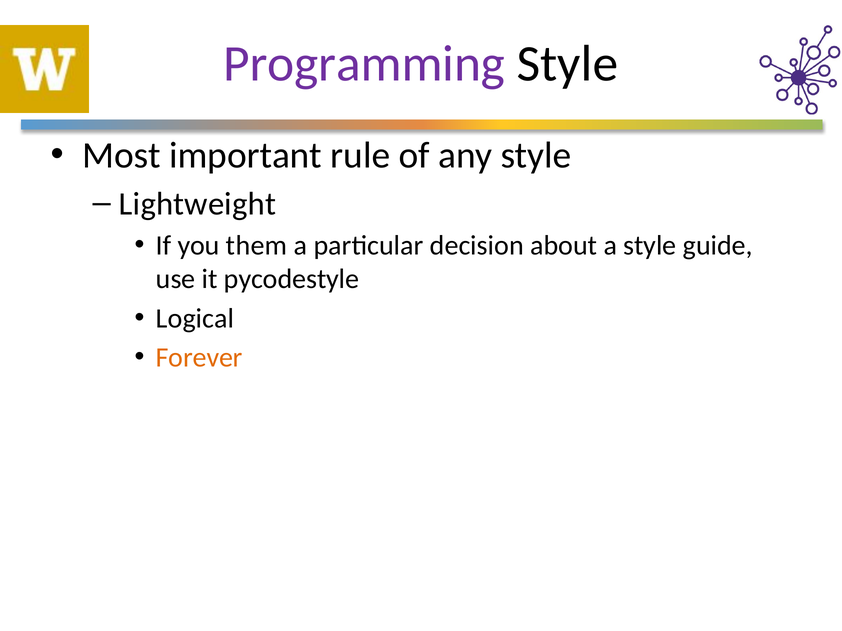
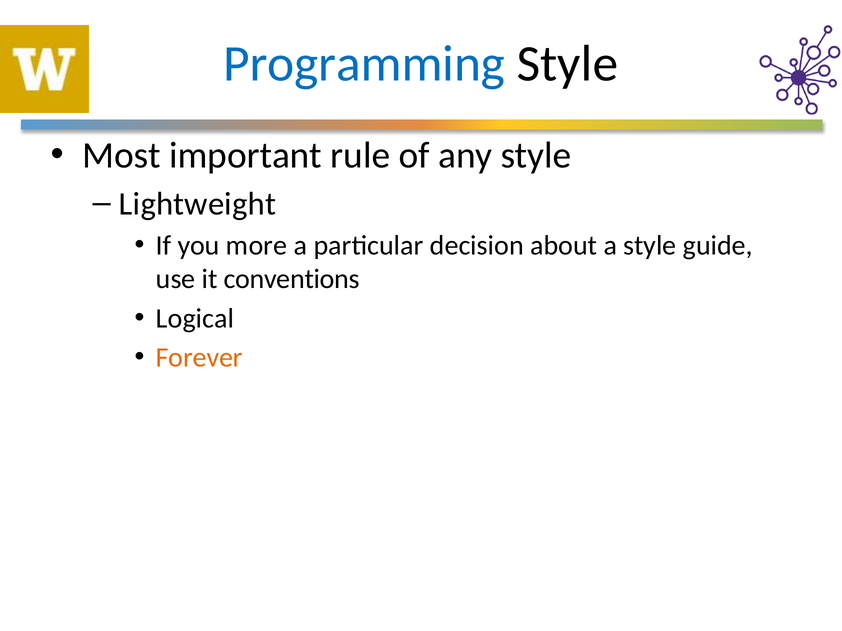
Programming colour: purple -> blue (364, 64)
them: them -> more (257, 246)
pycodestyle: pycodestyle -> conventions (292, 279)
